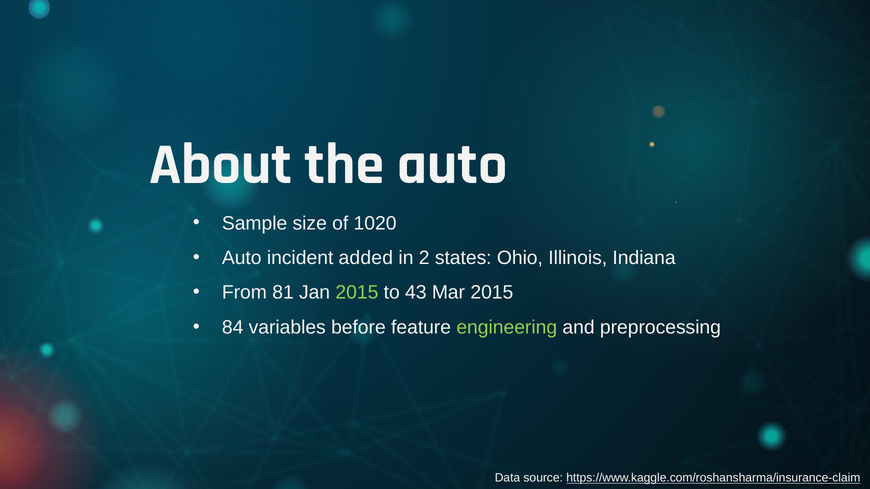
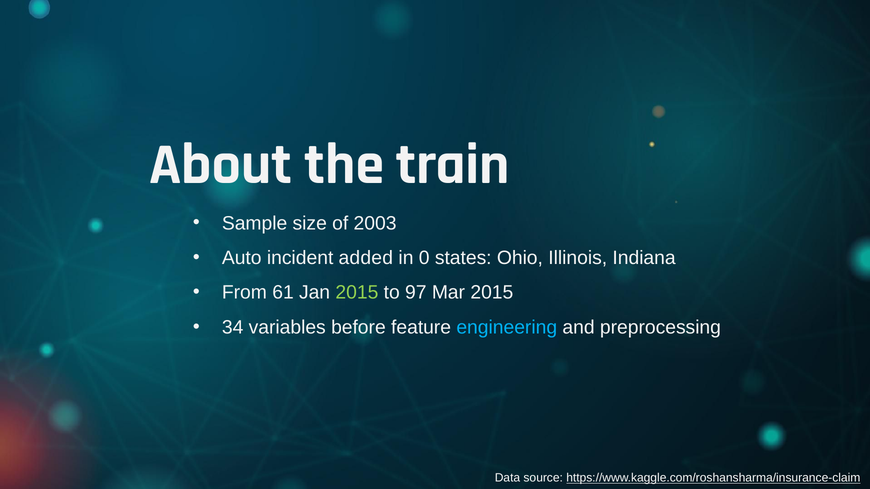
the auto: auto -> train (453, 164)
1020: 1020 -> 2003 (375, 223)
2: 2 -> 0 (424, 258)
81: 81 -> 61 (283, 293)
43: 43 -> 97 (416, 293)
84: 84 -> 34 (233, 328)
engineering colour: light green -> light blue (507, 328)
